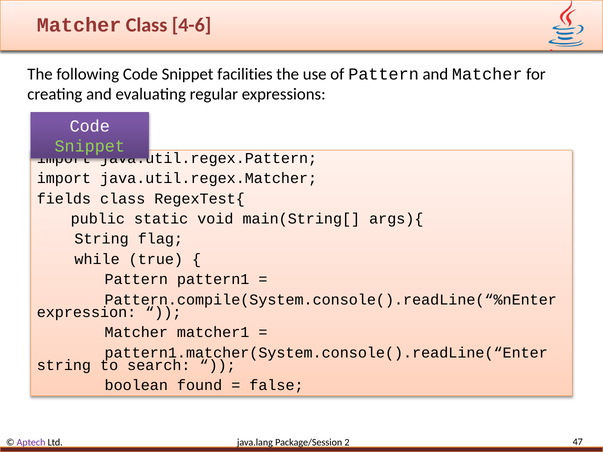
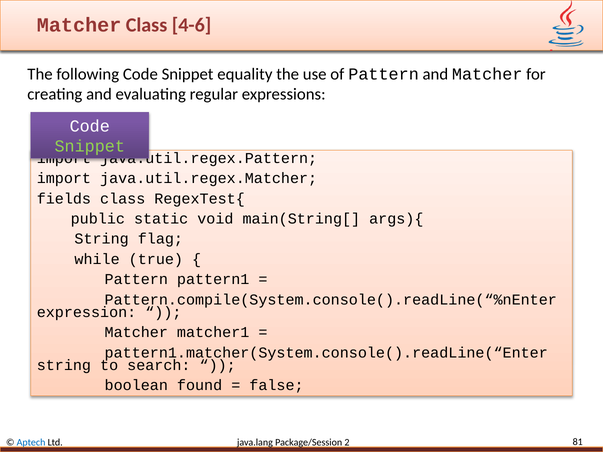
facilities: facilities -> equality (245, 74)
Aptech colour: purple -> blue (31, 443)
47: 47 -> 81 (578, 442)
